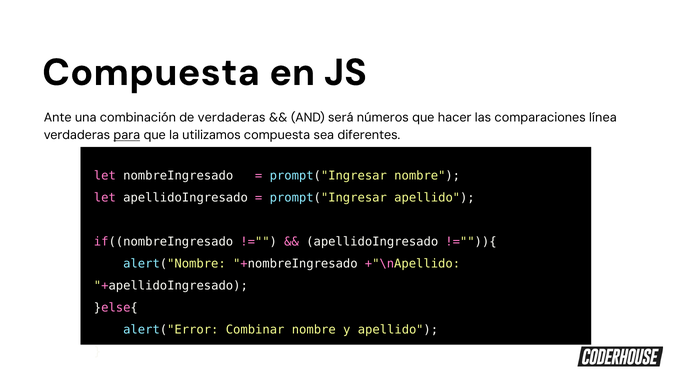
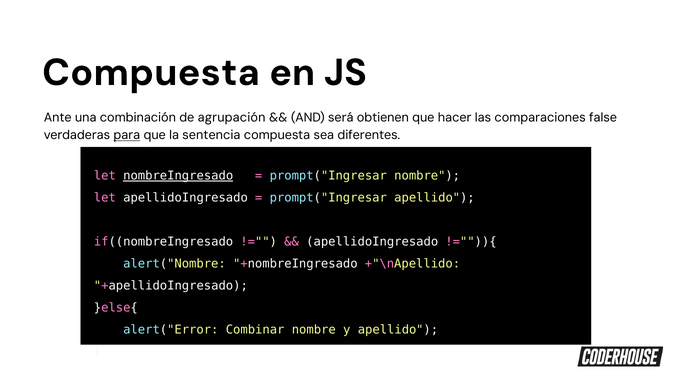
de verdaderas: verdaderas -> agrupación (232, 118)
números: números -> obtienen (383, 118)
línea: línea -> false (603, 118)
utilizamos: utilizamos -> sentencia (211, 135)
nombreIngresado underline: none -> present (178, 176)
